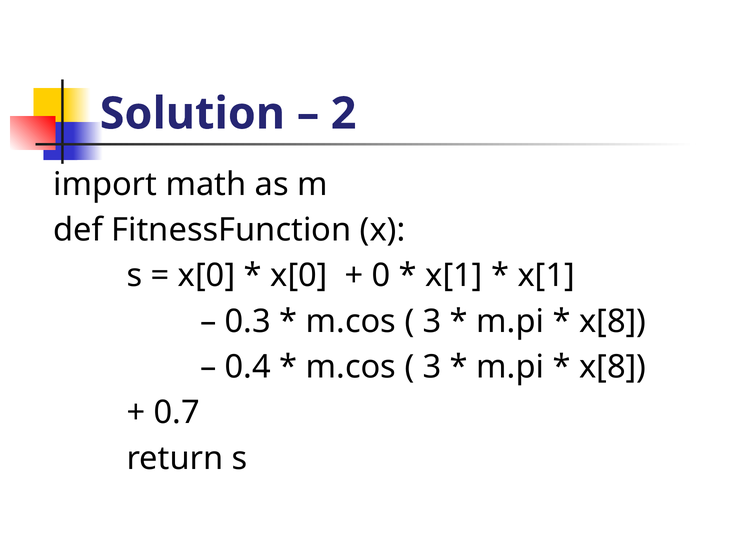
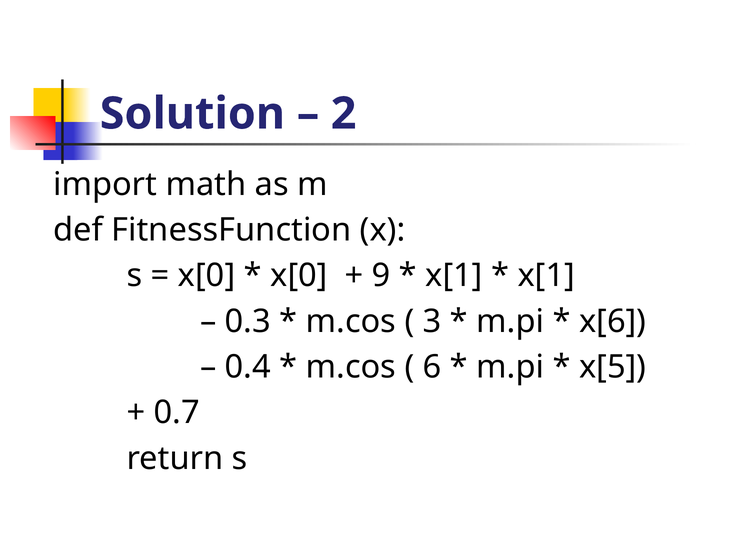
0: 0 -> 9 (381, 276)
x[8: x[8 -> x[6 (613, 322)
3: 3 -> 6 (432, 367)
x[8: x[8 -> x[5 (613, 367)
